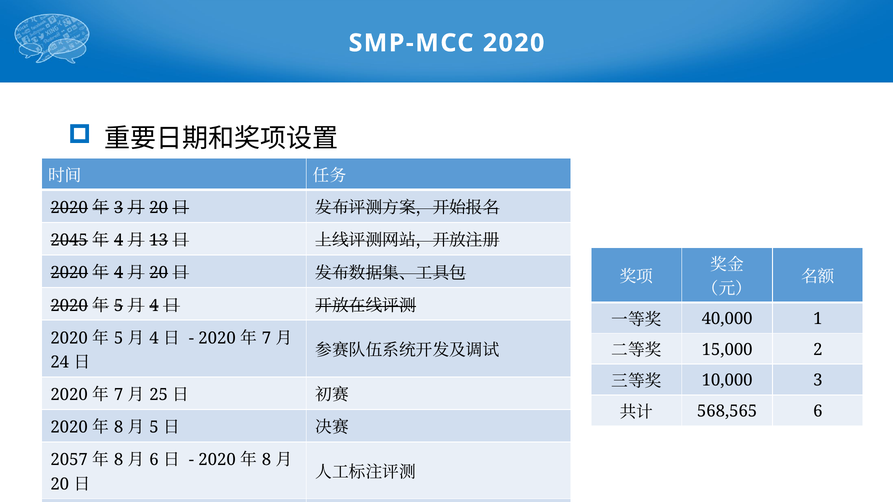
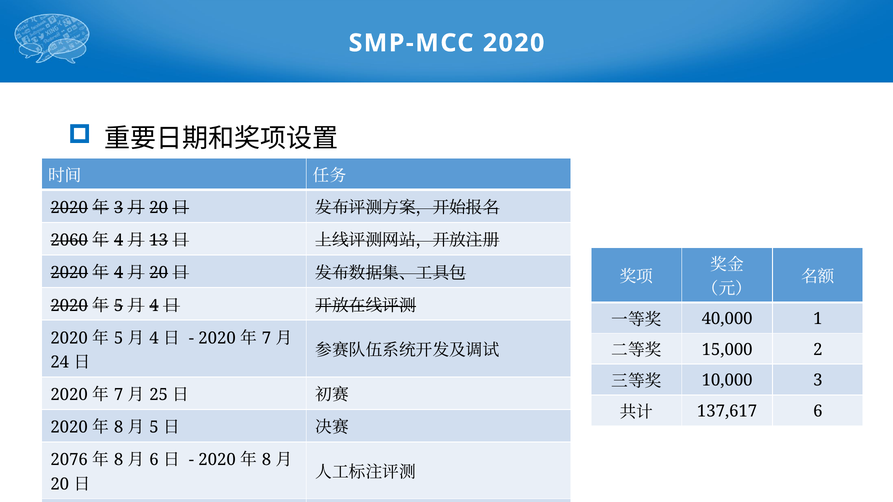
2045: 2045 -> 2060 (69, 241)
568,565: 568,565 -> 137,617 (727, 411)
2057: 2057 -> 2076 (69, 460)
